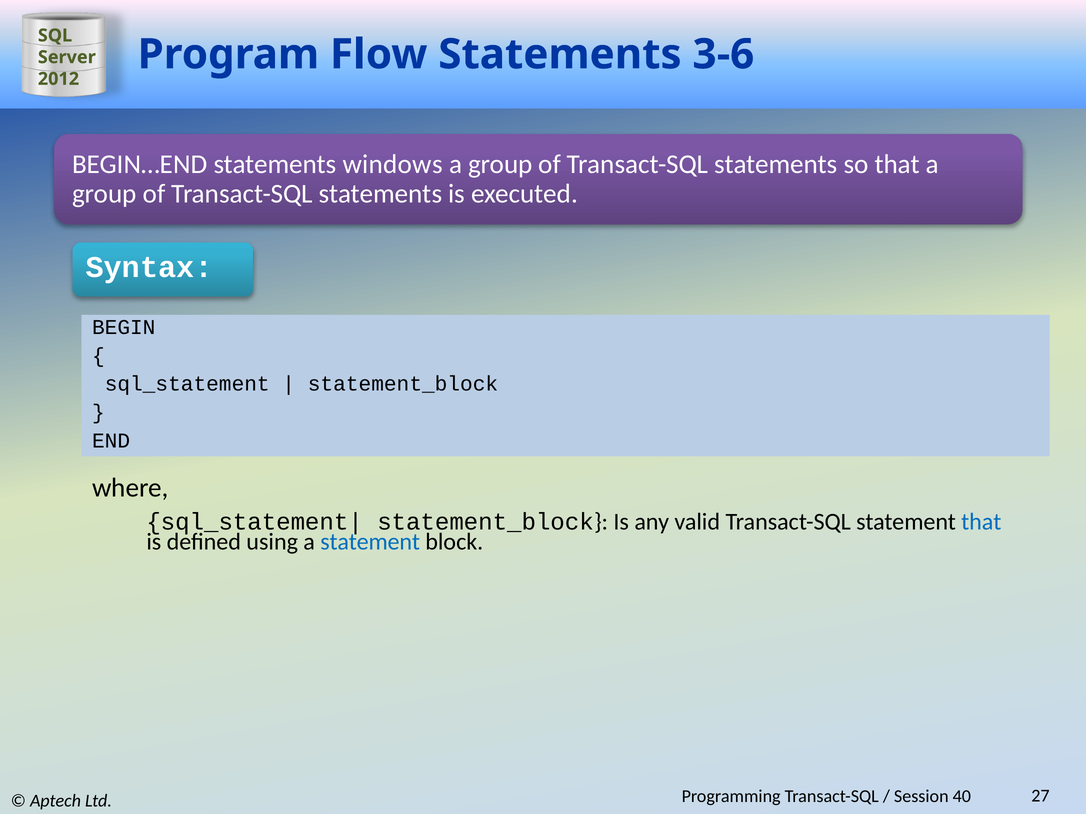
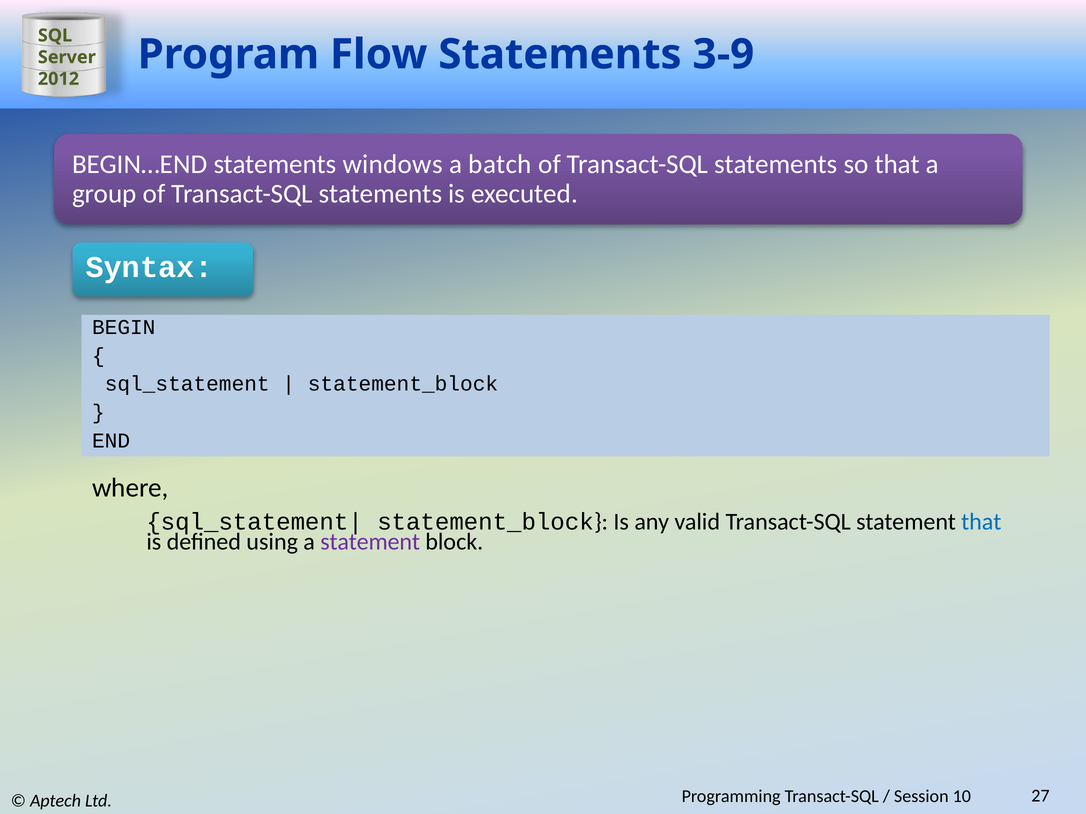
3-6: 3-6 -> 3-9 (723, 54)
group: group -> batch (500, 164)
statement colour: blue -> purple (370, 542)
40: 40 -> 10 (962, 797)
